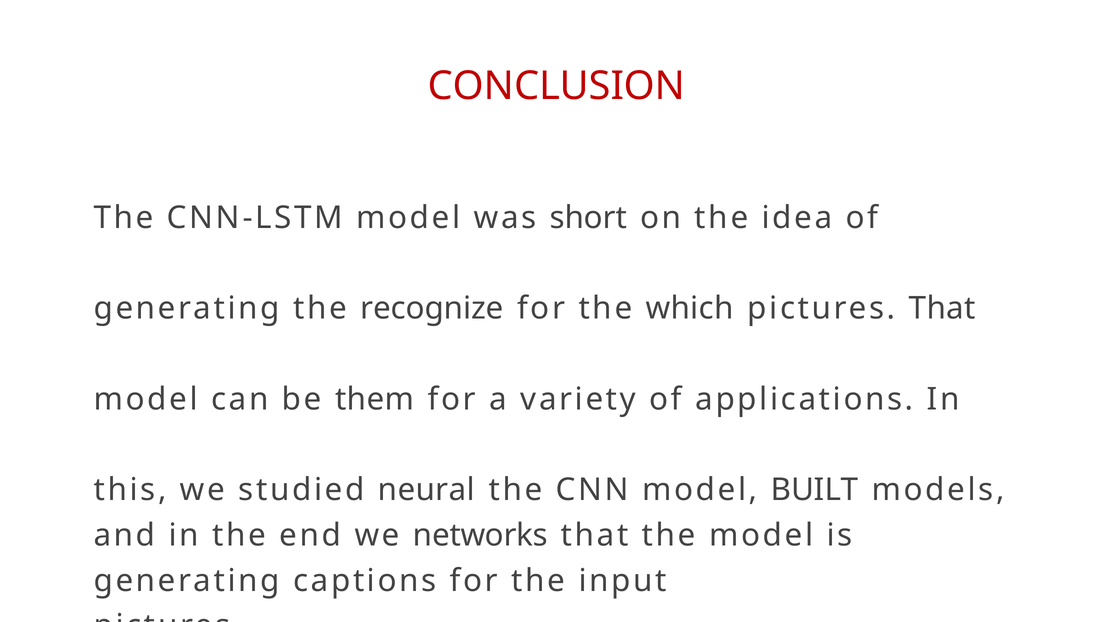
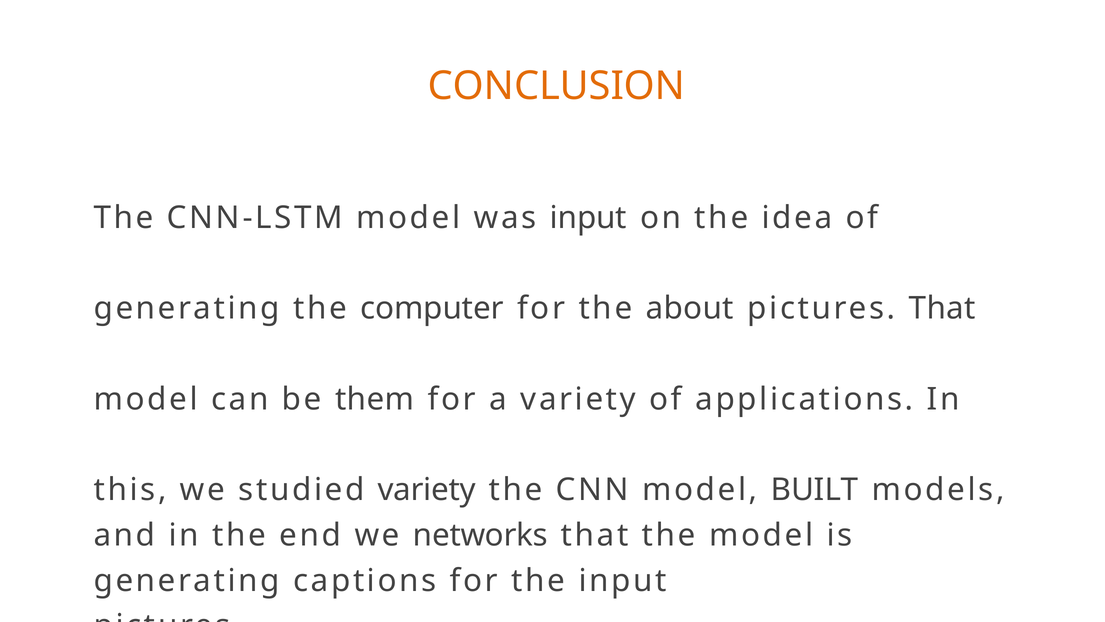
CONCLUSION colour: red -> orange (557, 86)
was short: short -> input (588, 218)
recognize: recognize -> computer (432, 308)
which: which -> about (690, 308)
studied neural: neural -> variety (427, 490)
